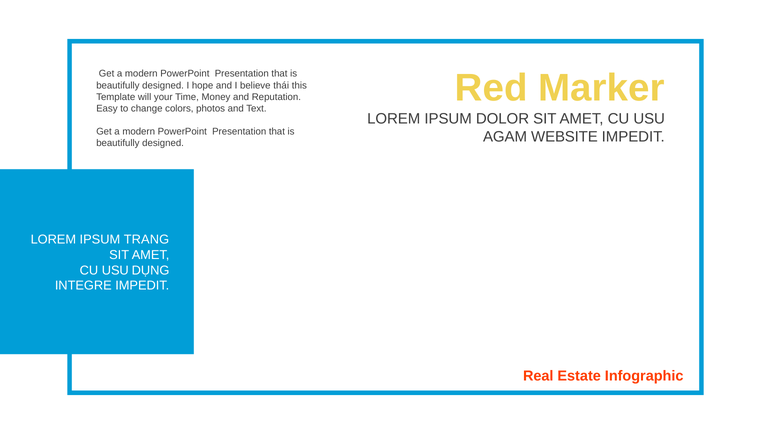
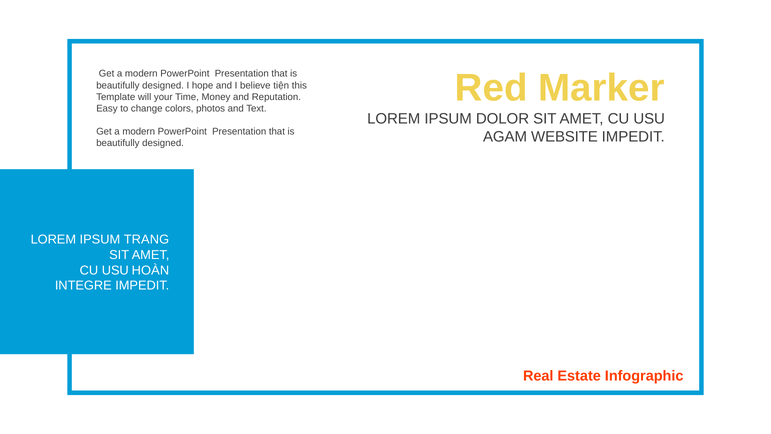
thái: thái -> tiện (281, 85)
DỤNG: DỤNG -> HOÀN (150, 270)
